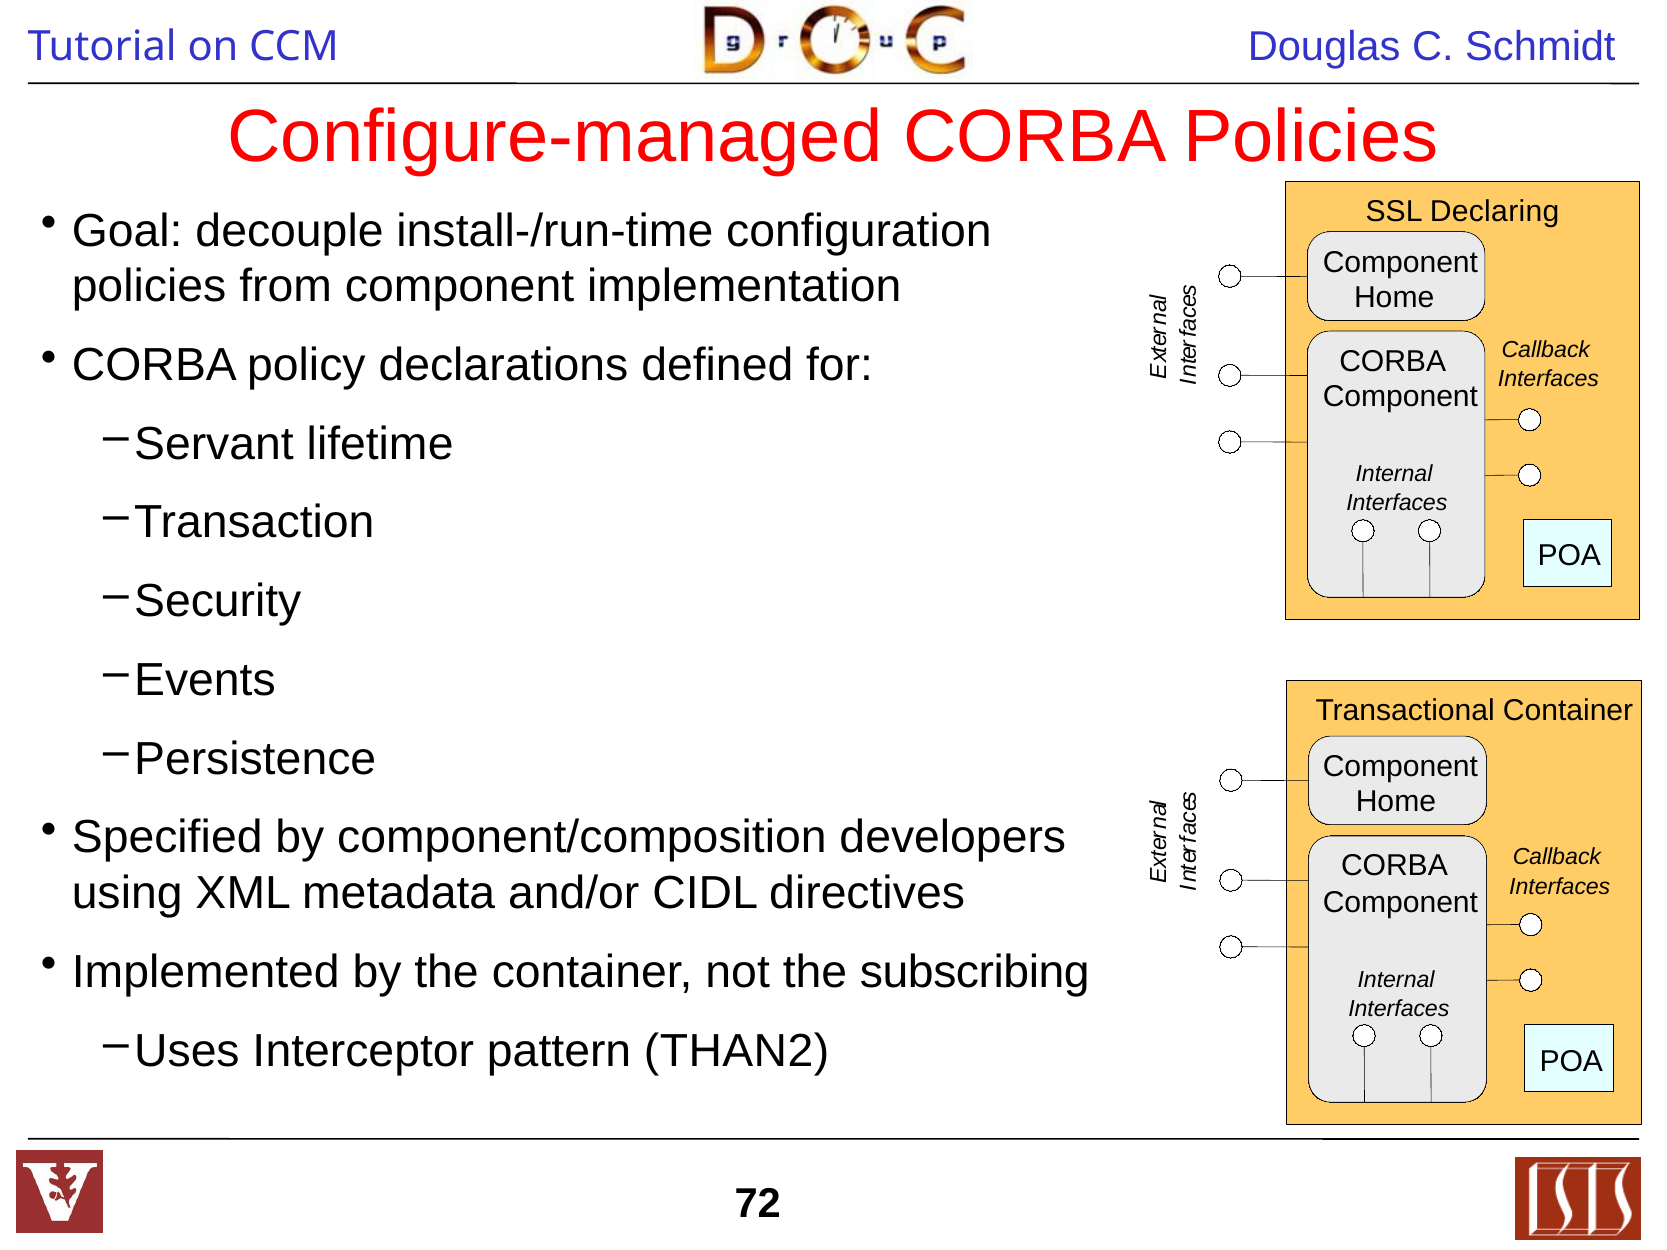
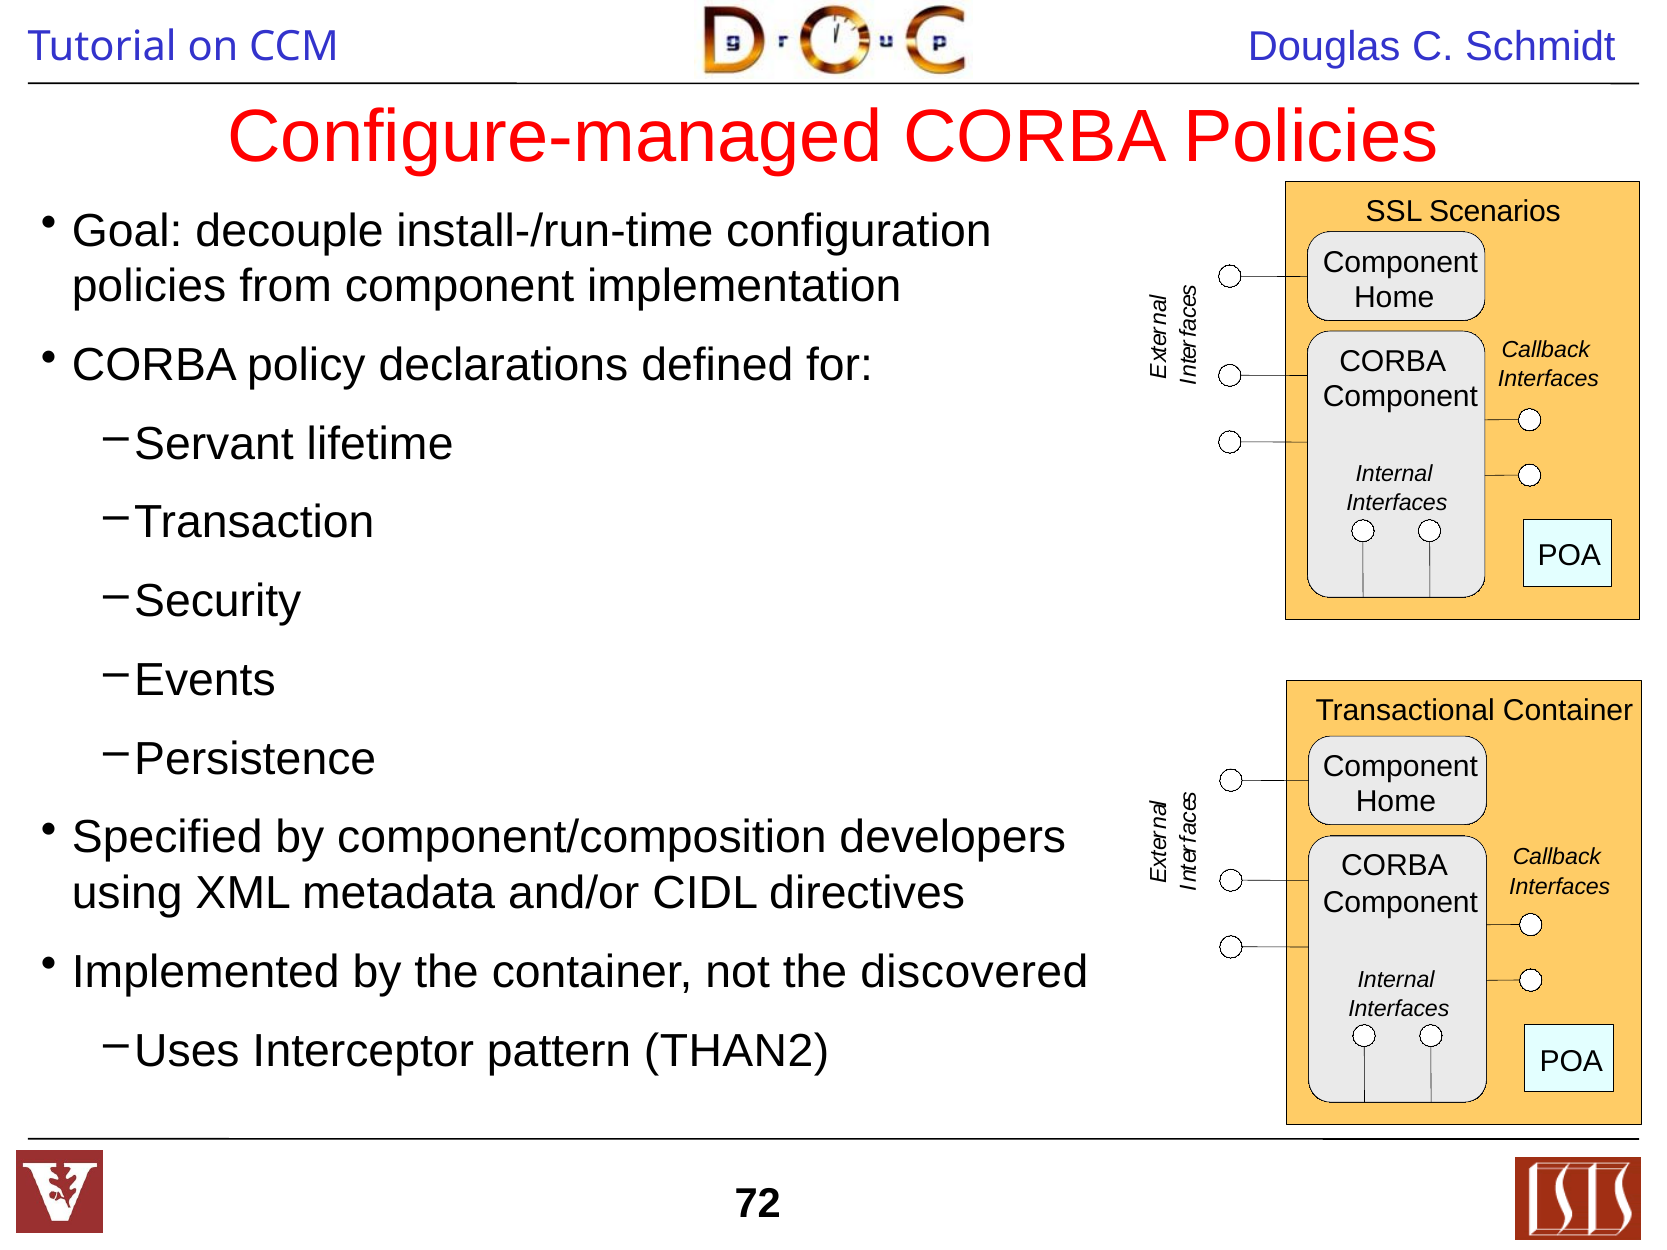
Declaring: Declaring -> Scenarios (1495, 212)
subscribing: subscribing -> discovered (974, 972)
